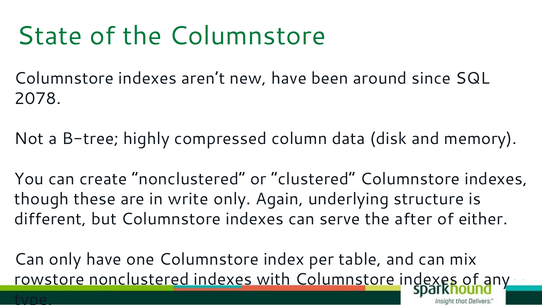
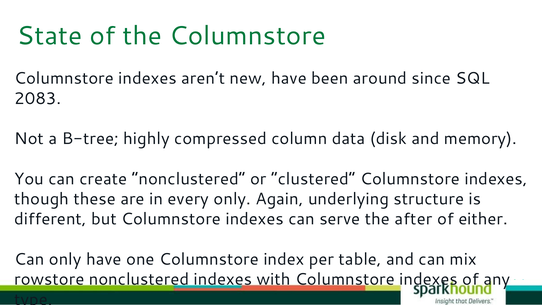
2078: 2078 -> 2083 (38, 98)
write: write -> every (188, 199)
